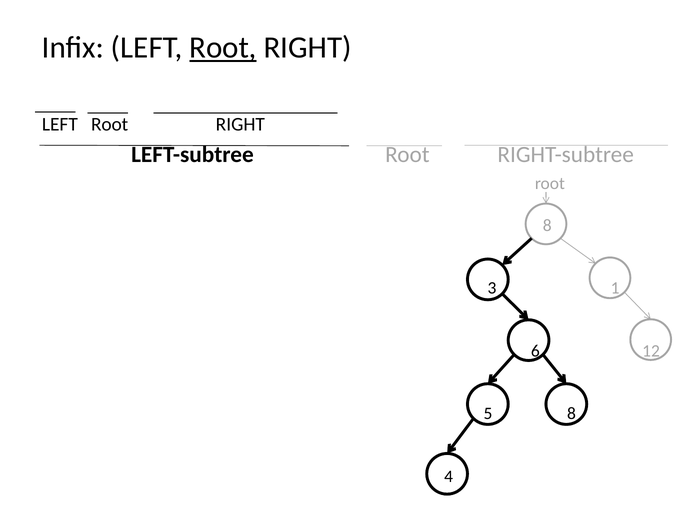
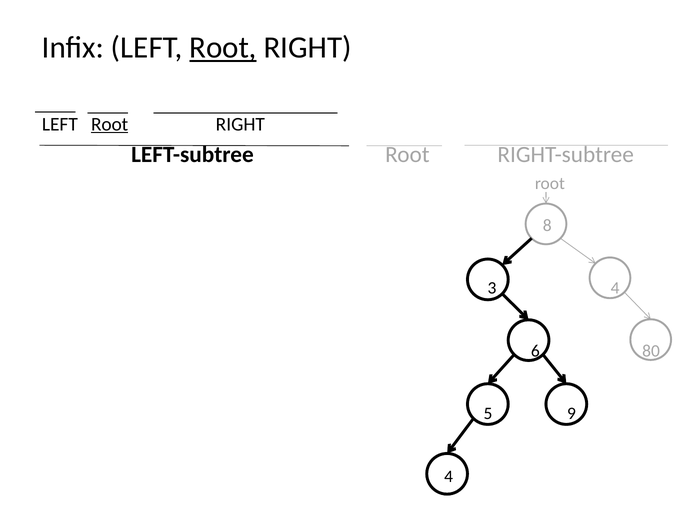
Root underline: none -> present (110, 124)
3 1: 1 -> 4 (615, 288)
12: 12 -> 80 (651, 351)
5 8: 8 -> 9 (572, 414)
